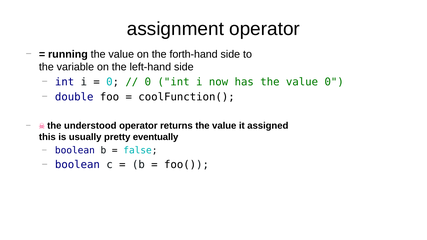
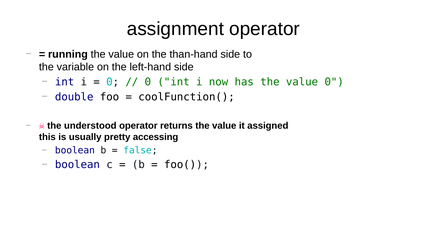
forth-hand: forth-hand -> than-hand (194, 54)
eventually: eventually -> accessing (156, 137)
